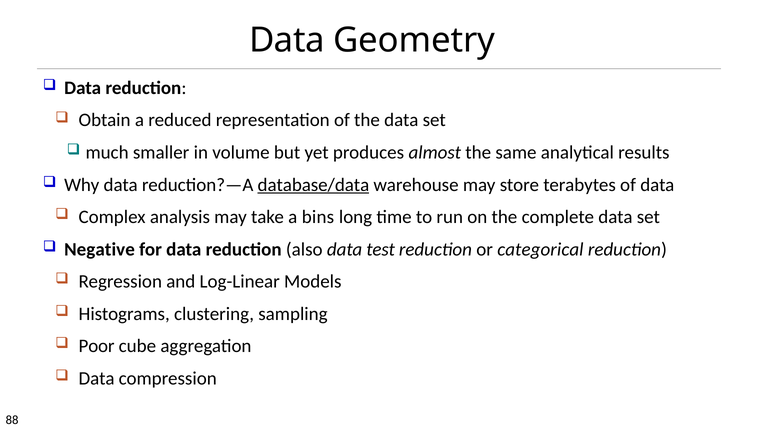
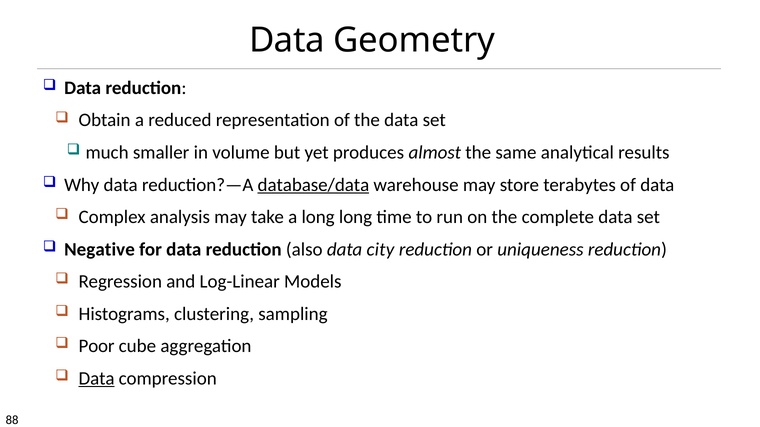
a bins: bins -> long (318, 217)
test: test -> city (380, 250)
categorical: categorical -> uniqueness (540, 250)
Data underline: none -> present (97, 379)
